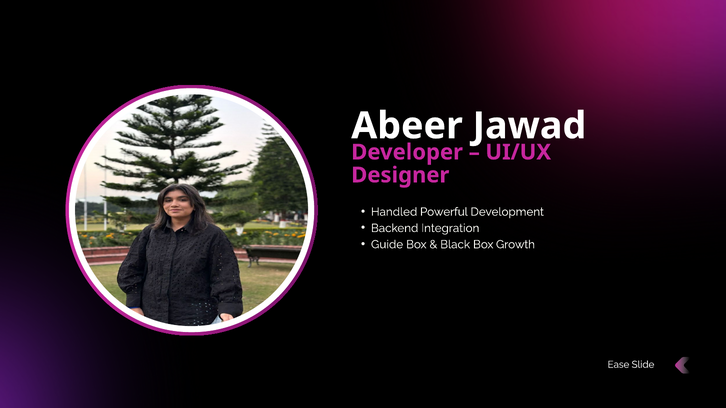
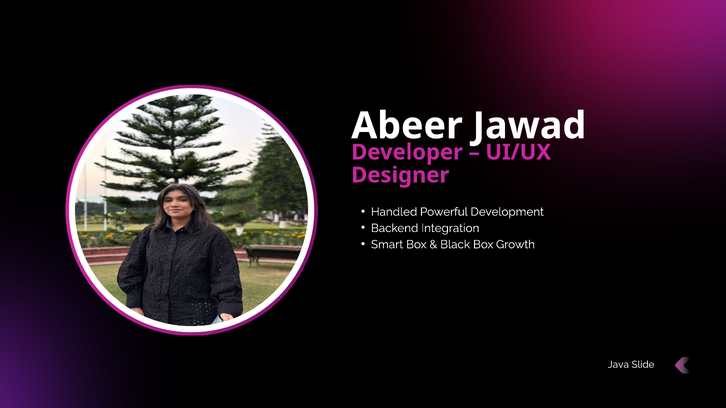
Guide: Guide -> Smart (387, 245)
Ease: Ease -> Java (618, 365)
